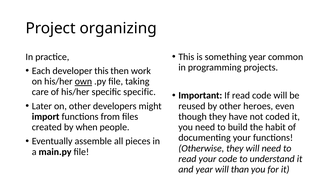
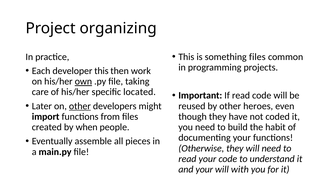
something year: year -> files (257, 57)
specific specific: specific -> located (140, 92)
other underline: none -> present (80, 106)
and year: year -> your (204, 169)
than: than -> with (240, 169)
